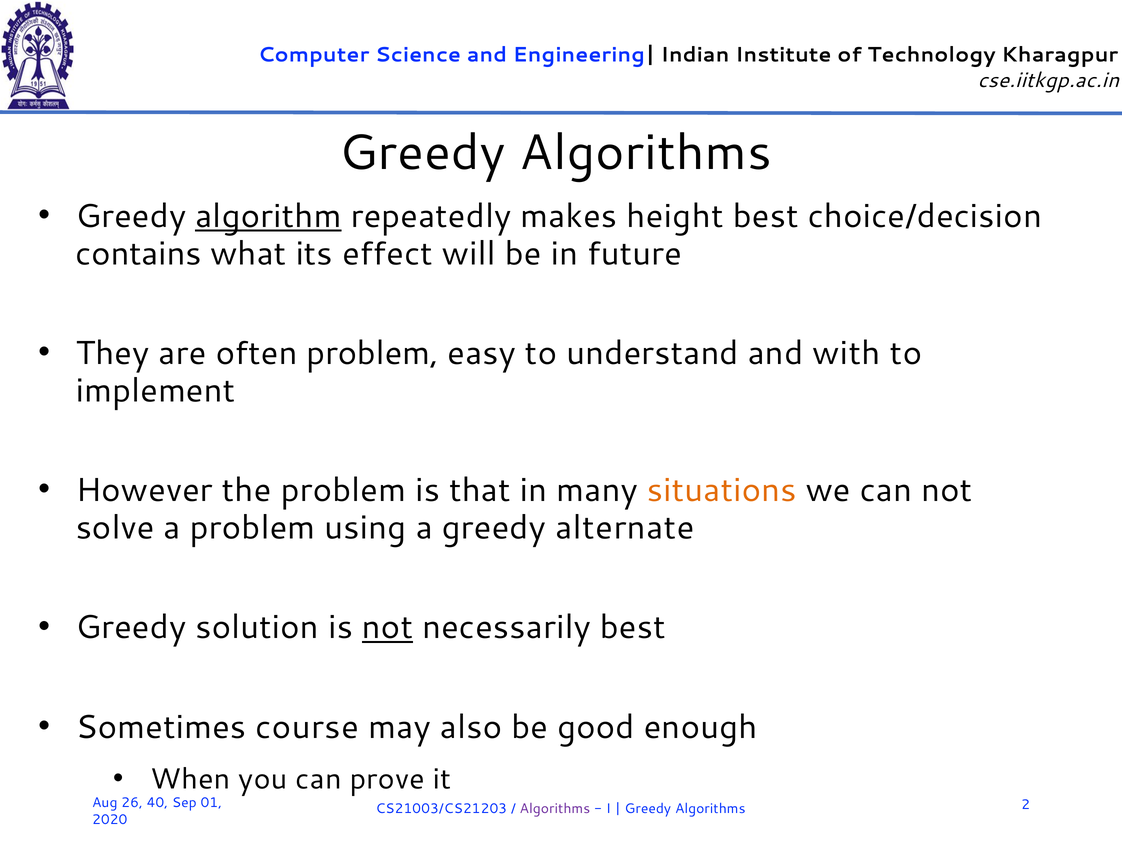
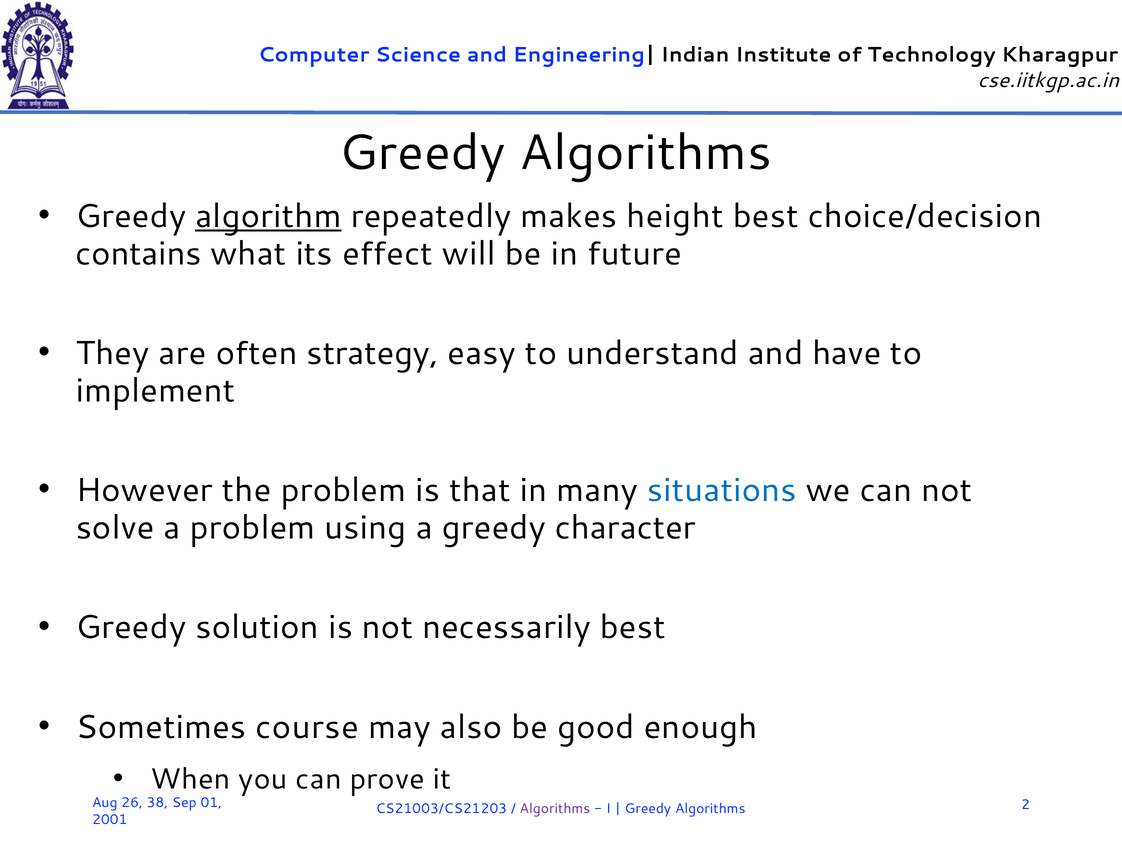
often problem: problem -> strategy (373, 354)
with: with -> have (847, 354)
situations colour: orange -> blue (722, 491)
alternate: alternate -> character (625, 528)
not underline: present -> none (388, 628)
40: 40 -> 38 (157, 803)
2020: 2020 -> 2001 (110, 820)
